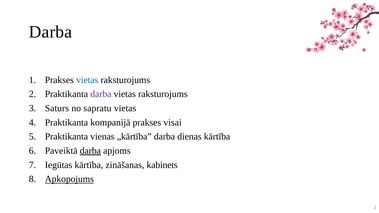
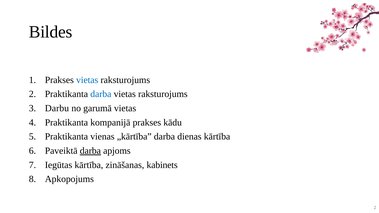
Darba: Darba -> Bildes (51, 32)
darba colour: purple -> blue (101, 94)
Saturs: Saturs -> Darbu (57, 108)
sapratu: sapratu -> garumā (98, 108)
visai: visai -> kādu (173, 123)
Apkopojums underline: present -> none (69, 179)
